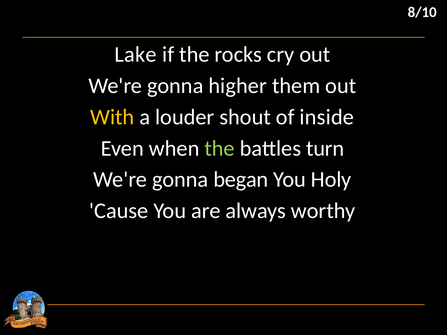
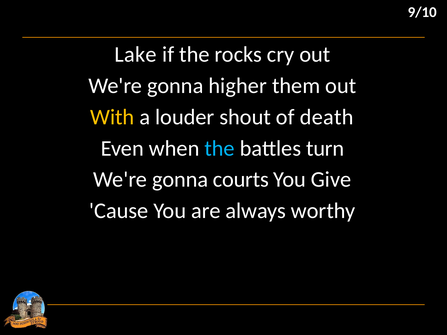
8/10: 8/10 -> 9/10 (422, 12)
inside: inside -> death (327, 117)
the colour: light green -> light blue (220, 148)
began: began -> courts (241, 180)
Holy: Holy -> Give (331, 180)
